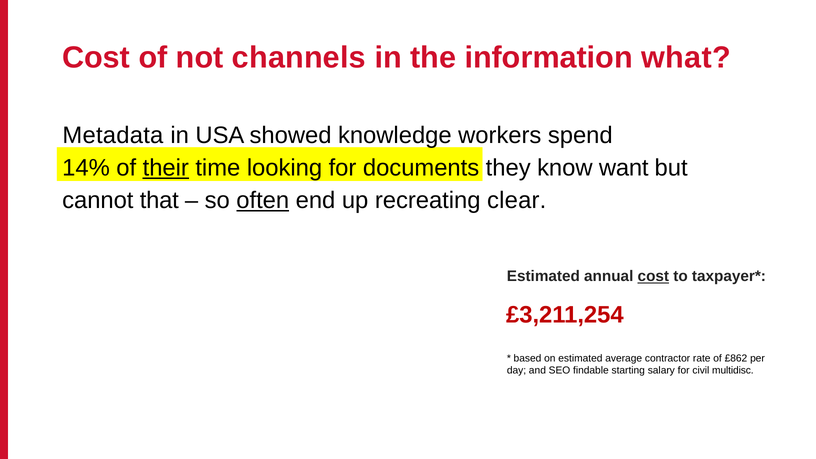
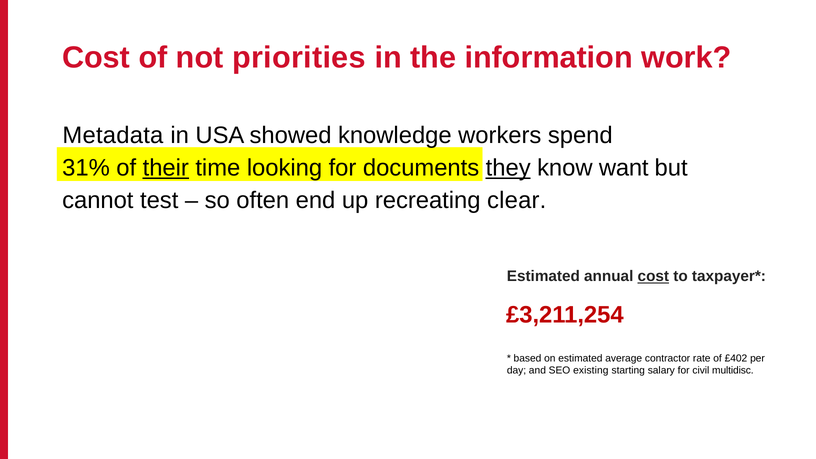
channels: channels -> priorities (299, 58)
what: what -> work (686, 58)
14%: 14% -> 31% (86, 168)
they underline: none -> present (508, 168)
that: that -> test (159, 200)
often underline: present -> none (263, 200)
£862: £862 -> £402 (736, 358)
findable: findable -> existing (591, 371)
